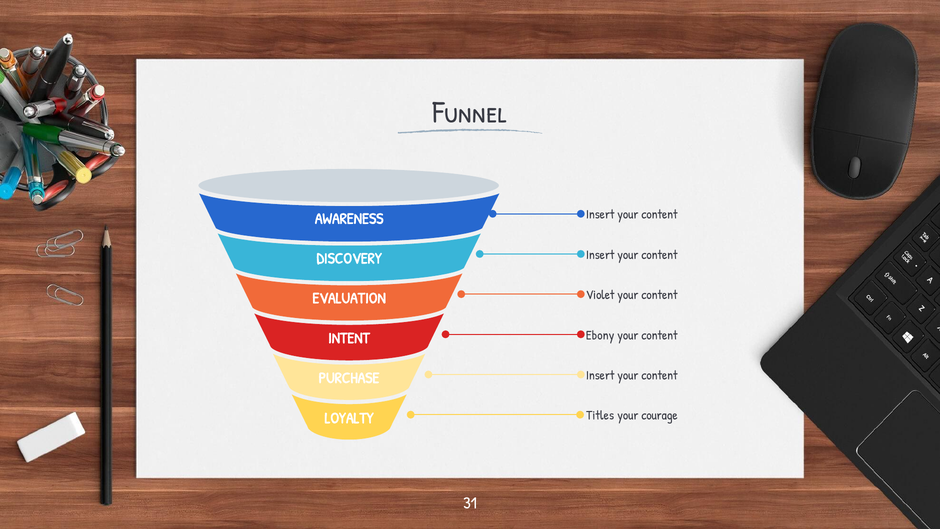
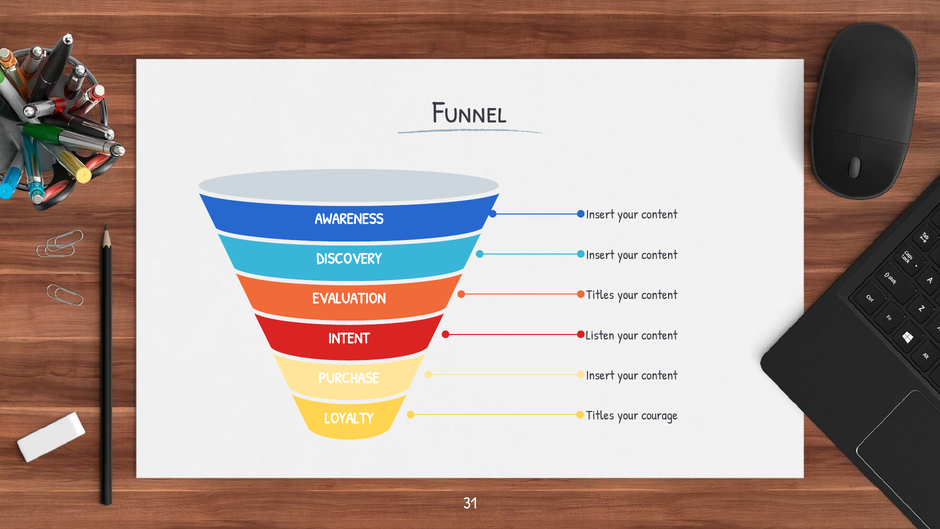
Violet: Violet -> Titles (600, 295)
Ebony: Ebony -> Listen (600, 335)
